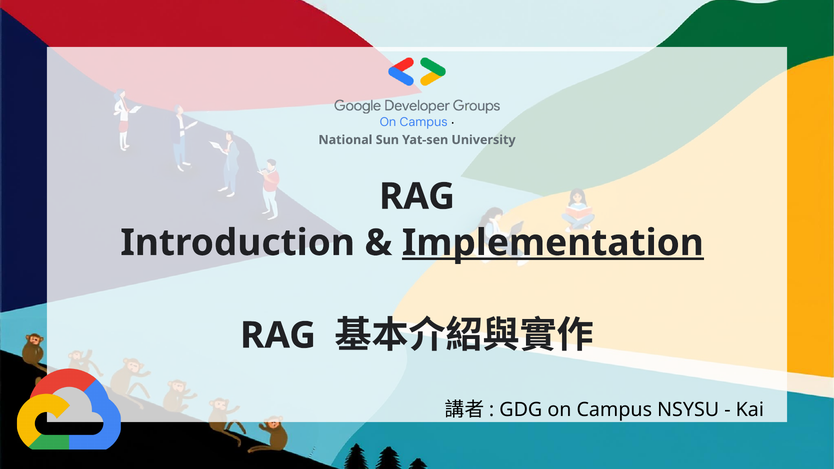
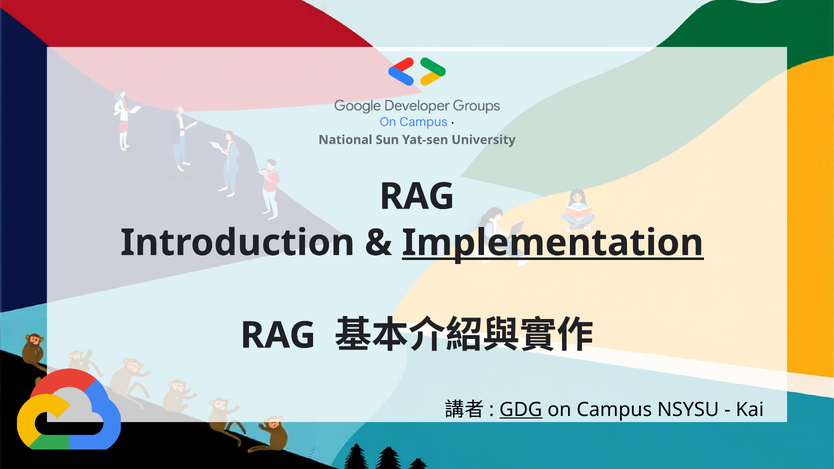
GDG underline: none -> present (521, 410)
